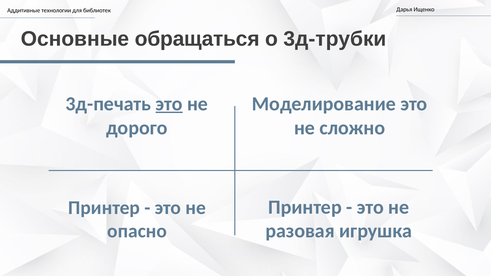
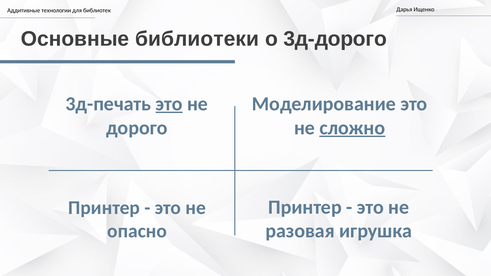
обращаться: обращаться -> библиотеки (197, 39)
3д-трубки: 3д-трубки -> 3д-дорого (335, 39)
сложно underline: none -> present (352, 128)
